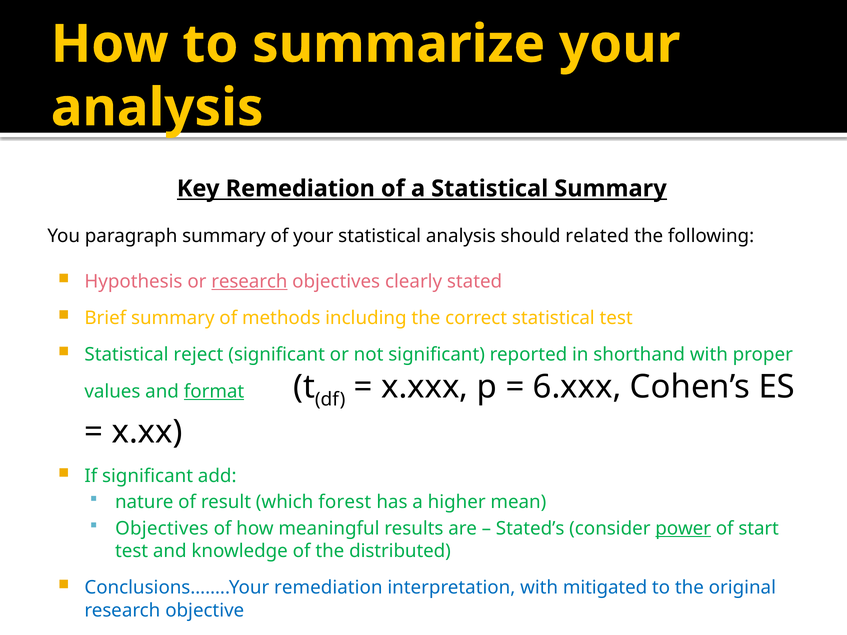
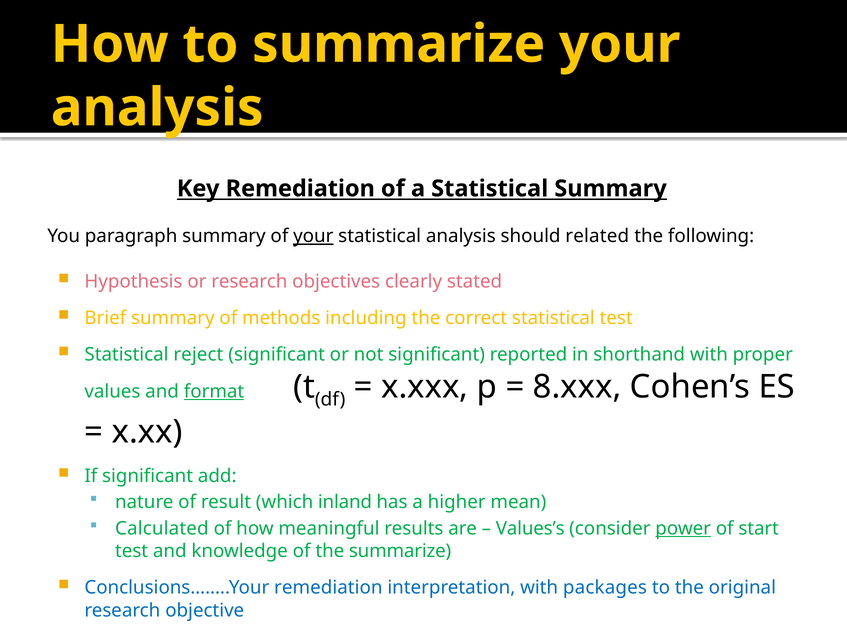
your underline: none -> present (313, 236)
research underline: present -> none (249, 281)
6.xxx: 6.xxx -> 8.xxx (577, 387)
forest: forest -> inland (345, 502)
Objectives: Objectives -> Calculated (162, 529)
Stated’s: Stated’s -> Values’s (530, 529)
the distributed: distributed -> summarize (400, 551)
mitigated: mitigated -> packages (605, 588)
